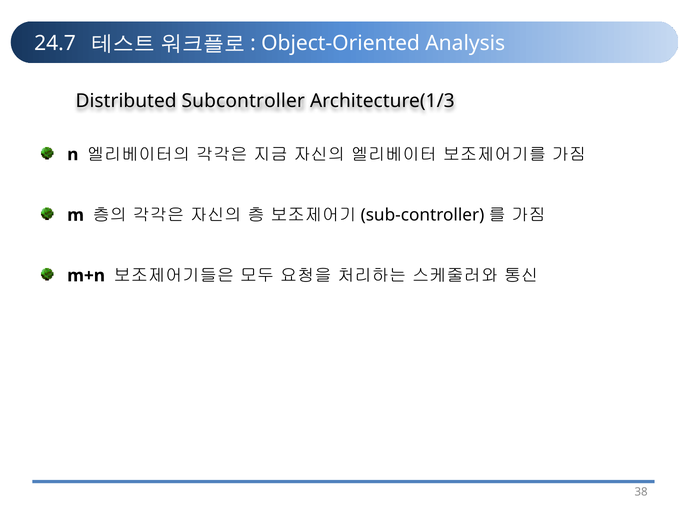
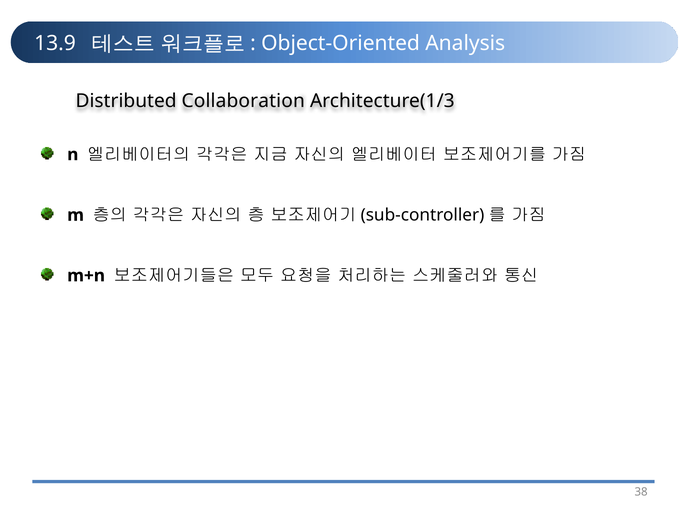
24.7: 24.7 -> 13.9 (55, 43)
Subcontroller: Subcontroller -> Collaboration (243, 101)
